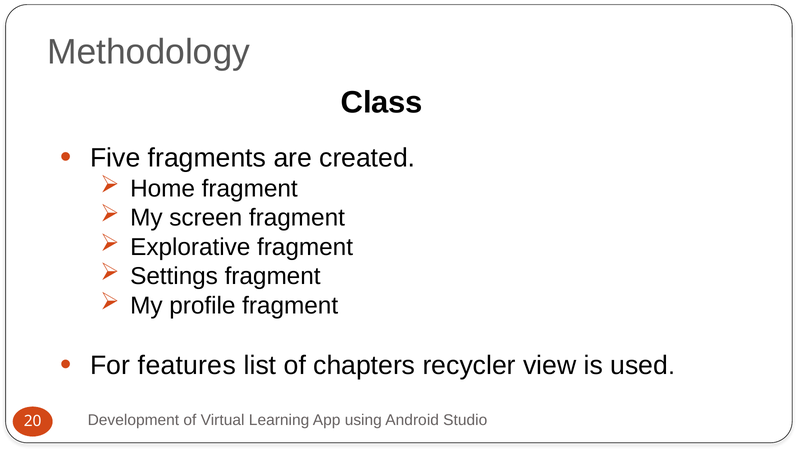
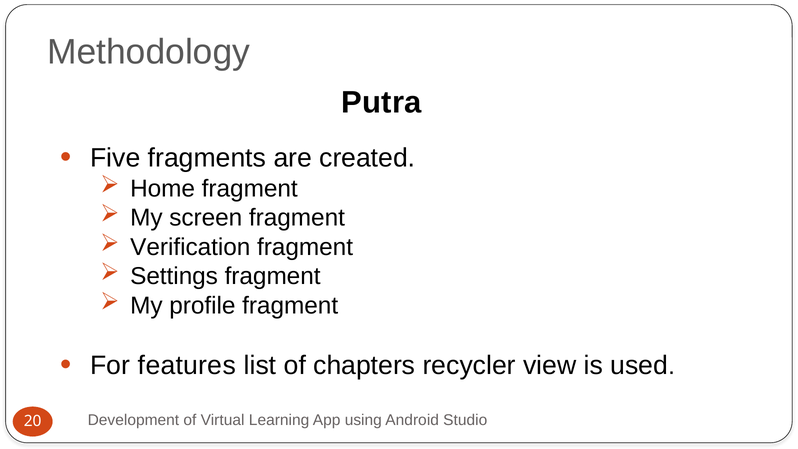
Class: Class -> Putra (381, 103)
Explorative: Explorative -> Verification (190, 247)
